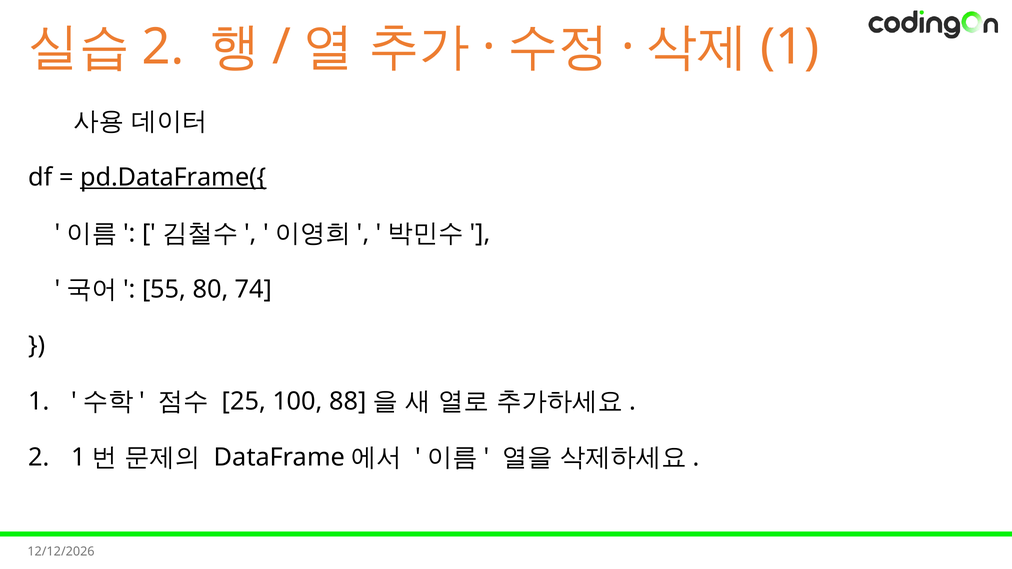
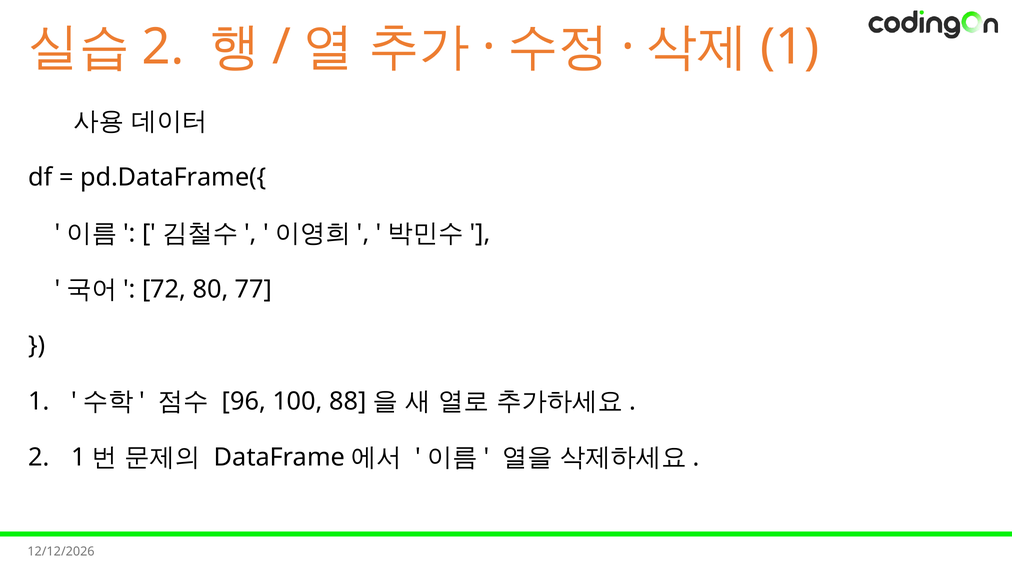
pd.DataFrame({ underline: present -> none (173, 177)
55: 55 -> 72 (164, 290)
74: 74 -> 77 (254, 290)
25: 25 -> 96 (244, 402)
